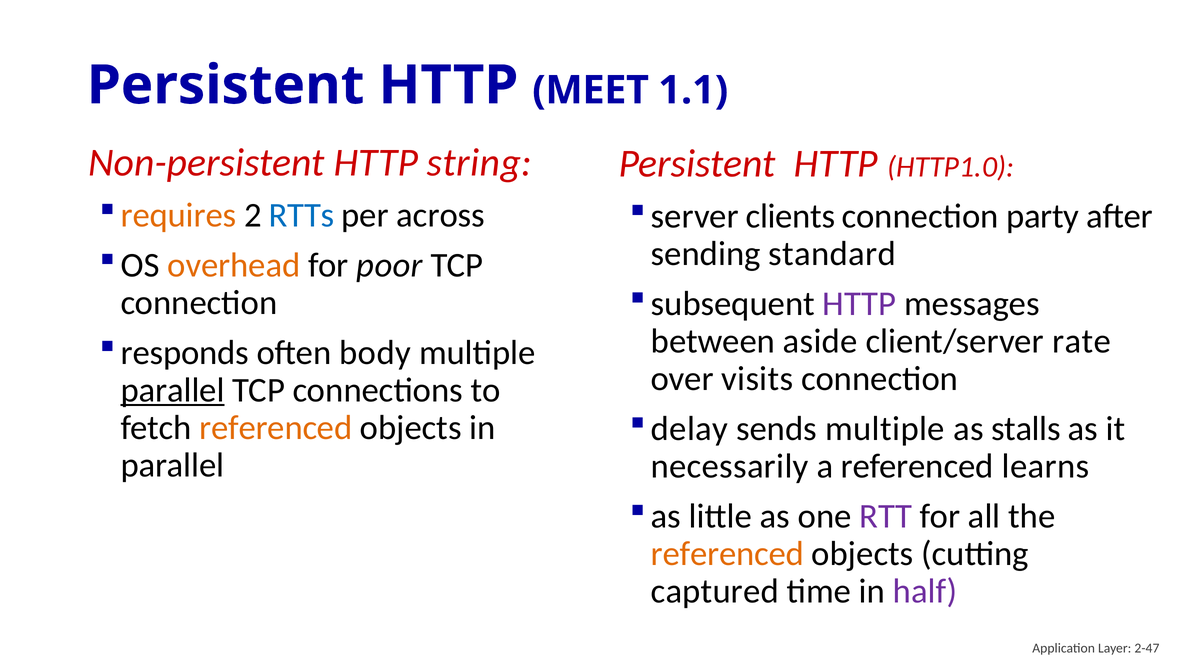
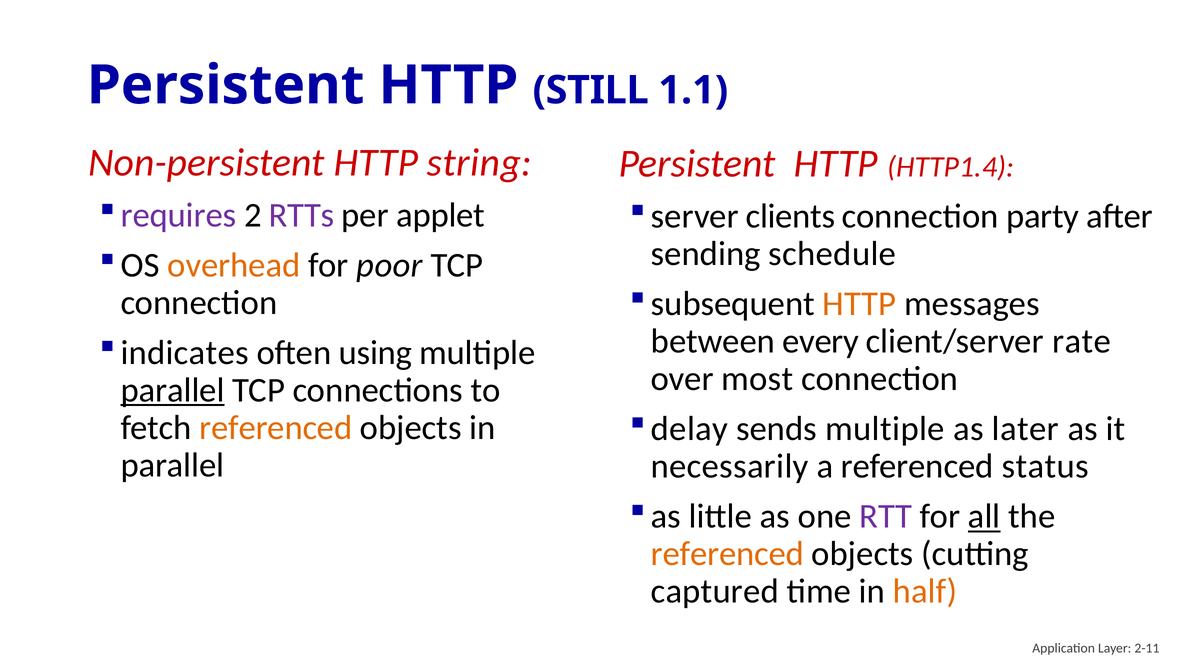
MEET: MEET -> STILL (591, 90)
HTTP1.0: HTTP1.0 -> HTTP1.4 (951, 167)
requires colour: orange -> purple (179, 215)
RTTs colour: blue -> purple (302, 215)
across: across -> applet (441, 215)
standard: standard -> schedule (832, 254)
HTTP colour: purple -> orange (859, 304)
aside: aside -> every (821, 341)
responds: responds -> indicates (185, 353)
body: body -> using (375, 353)
visits: visits -> most (757, 379)
stalls: stalls -> later (1025, 429)
learns: learns -> status (1045, 466)
all underline: none -> present (984, 516)
half colour: purple -> orange (925, 591)
2-47: 2-47 -> 2-11 (1147, 648)
